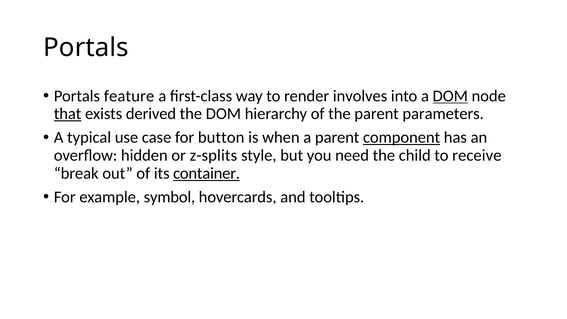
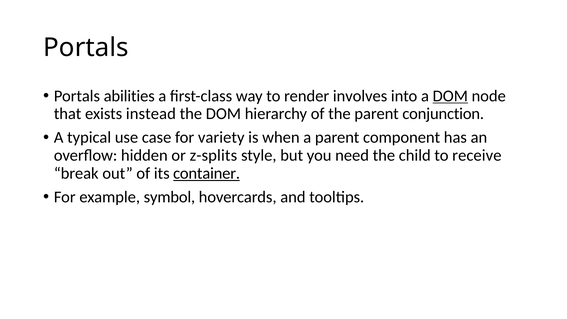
feature: feature -> abilities (129, 96)
that underline: present -> none (68, 114)
derived: derived -> instead (151, 114)
parameters: parameters -> conjunction (443, 114)
button: button -> variety (221, 138)
component underline: present -> none (402, 138)
